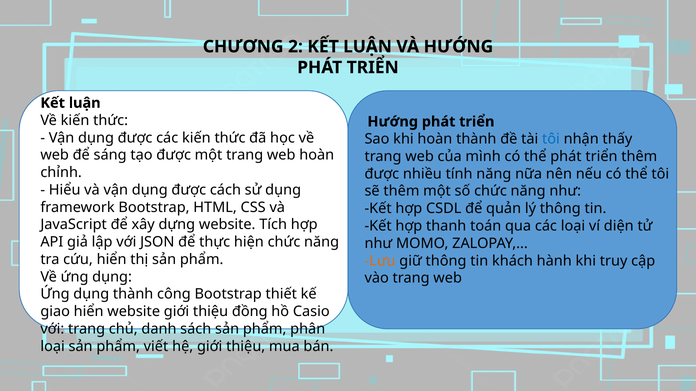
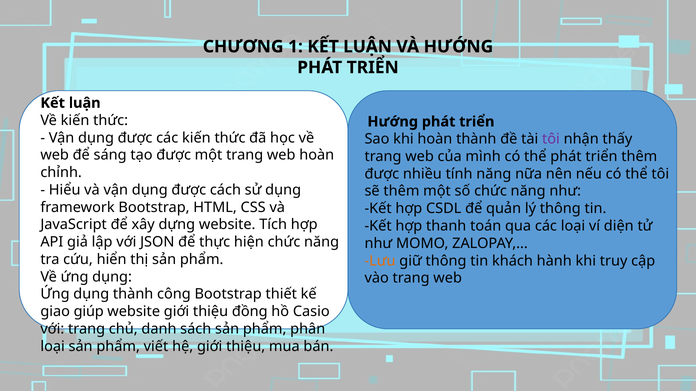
2: 2 -> 1 (295, 47)
tôi colour: blue -> purple (551, 139)
giao hiển: hiển -> giúp (89, 312)
